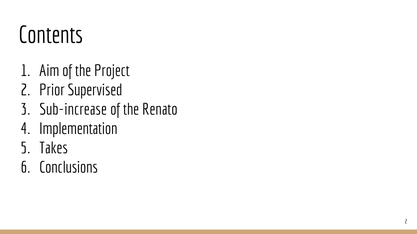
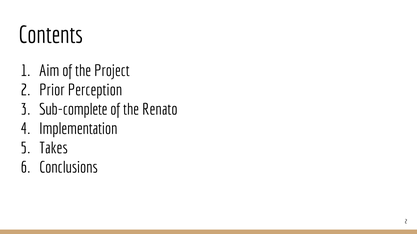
Supervised: Supervised -> Perception (95, 90)
Sub-increase: Sub-increase -> Sub-complete (73, 110)
